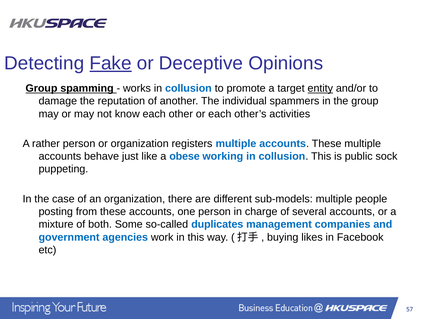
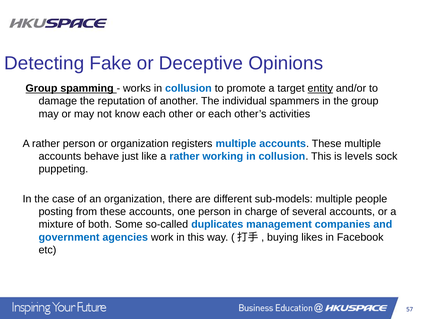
Fake underline: present -> none (111, 63)
like a obese: obese -> rather (184, 157)
public: public -> levels (359, 157)
